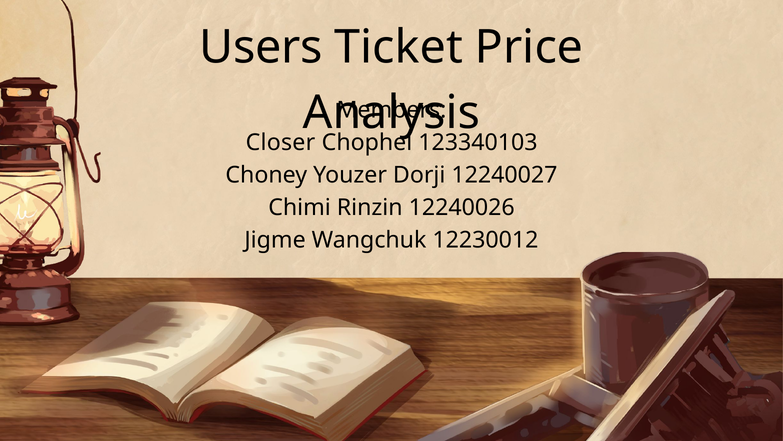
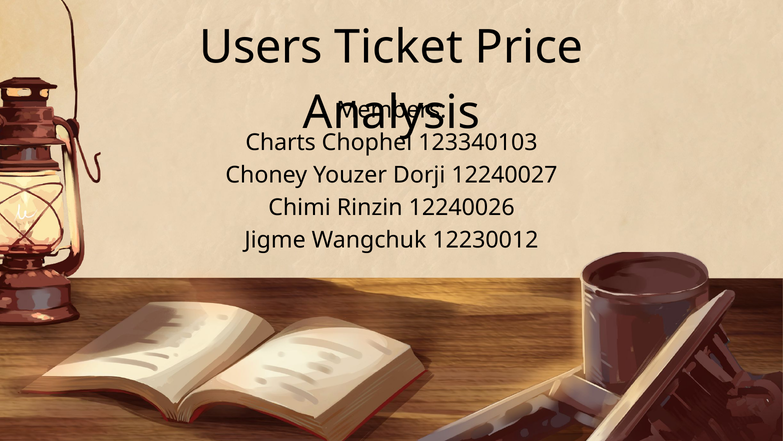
Closer: Closer -> Charts (281, 142)
